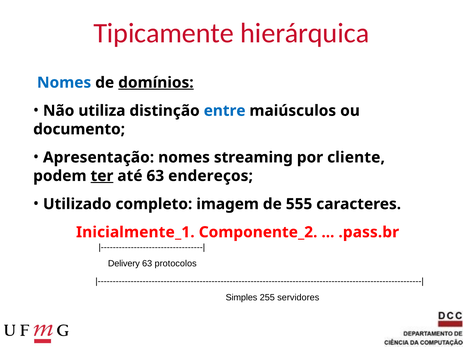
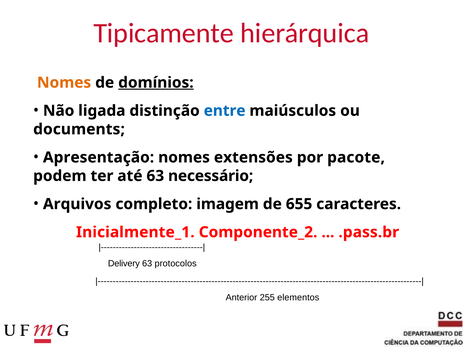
Nomes colour: blue -> orange (64, 83)
utiliza: utiliza -> ligada (102, 111)
documento: documento -> documents (79, 129)
streaming: streaming -> extensões (253, 158)
cliente: cliente -> pacote (356, 158)
ter underline: present -> none (102, 176)
endereços: endereços -> necessário (211, 176)
Utilizado: Utilizado -> Arquivos (77, 204)
555: 555 -> 655 (299, 204)
Simples: Simples -> Anterior (241, 298)
servidores: servidores -> elementos (298, 298)
